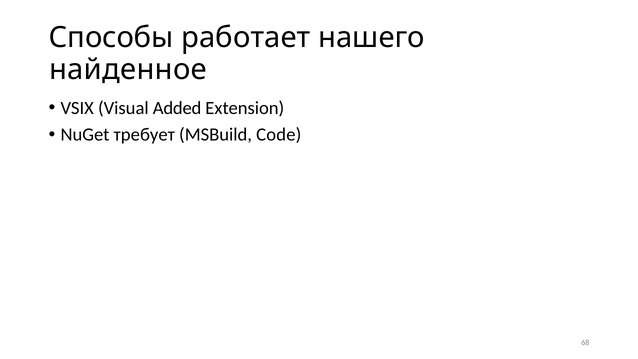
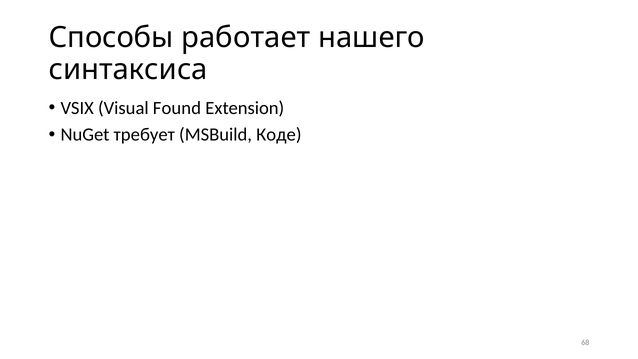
найденное: найденное -> синтаксиса (128, 69)
Added: Added -> Found (177, 108)
Code: Code -> Коде (279, 135)
